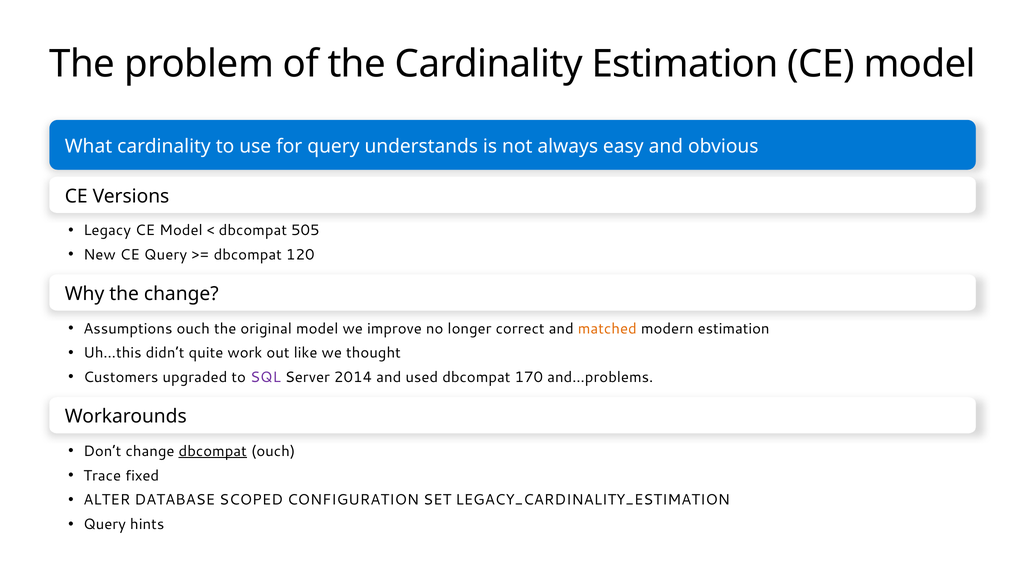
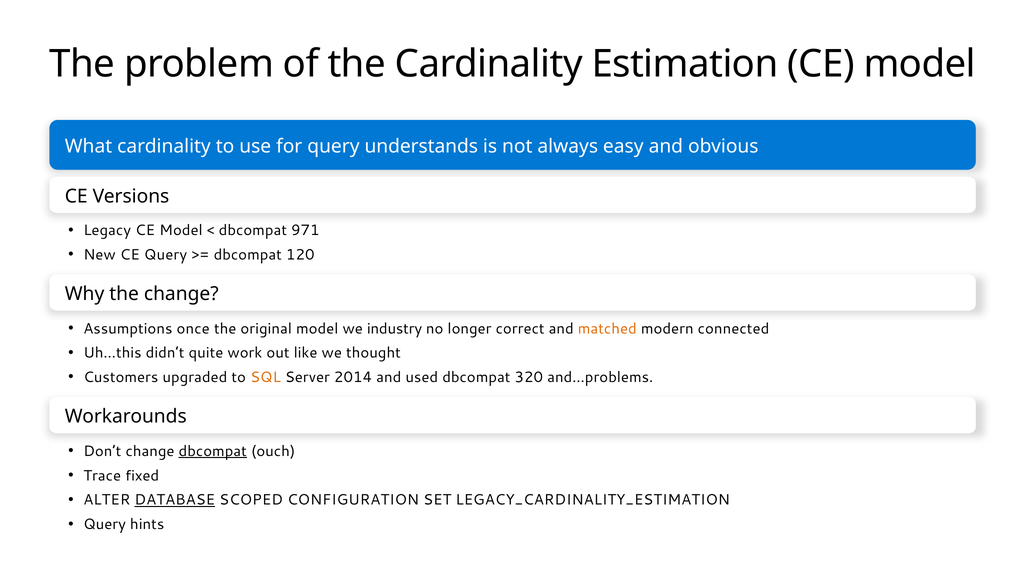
505: 505 -> 971 (305, 230)
Assumptions ouch: ouch -> once (193, 328)
improve: improve -> industry (395, 328)
modern estimation: estimation -> connected (734, 328)
SQL colour: purple -> orange (265, 377)
170: 170 -> 320 (529, 377)
DATABASE underline: none -> present (175, 500)
